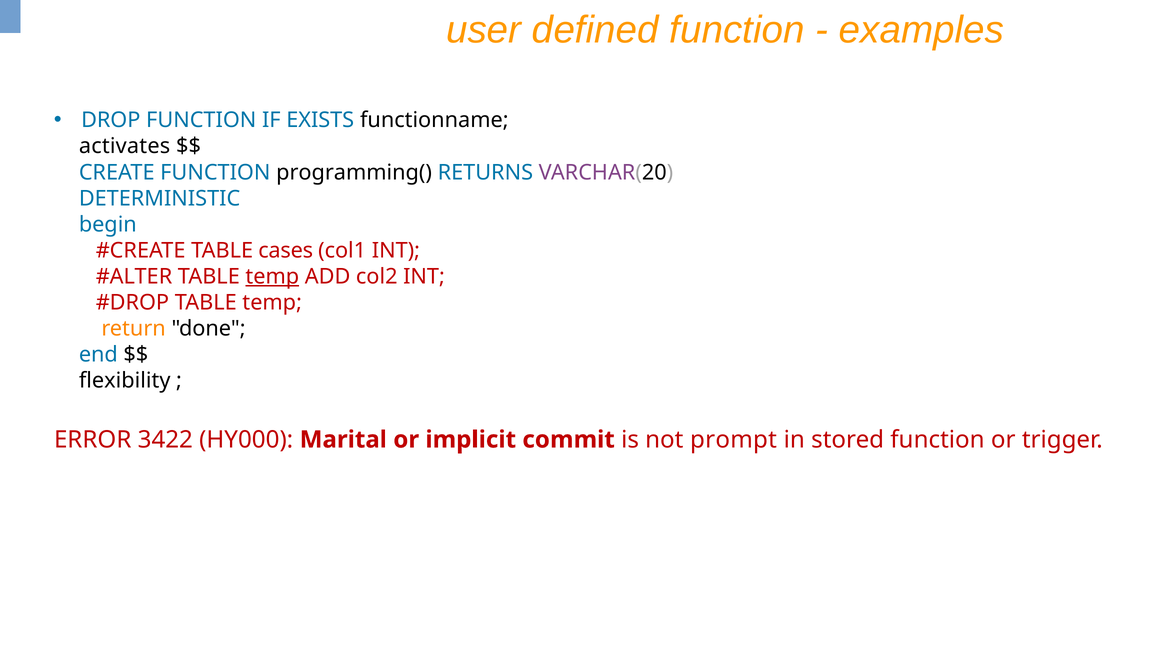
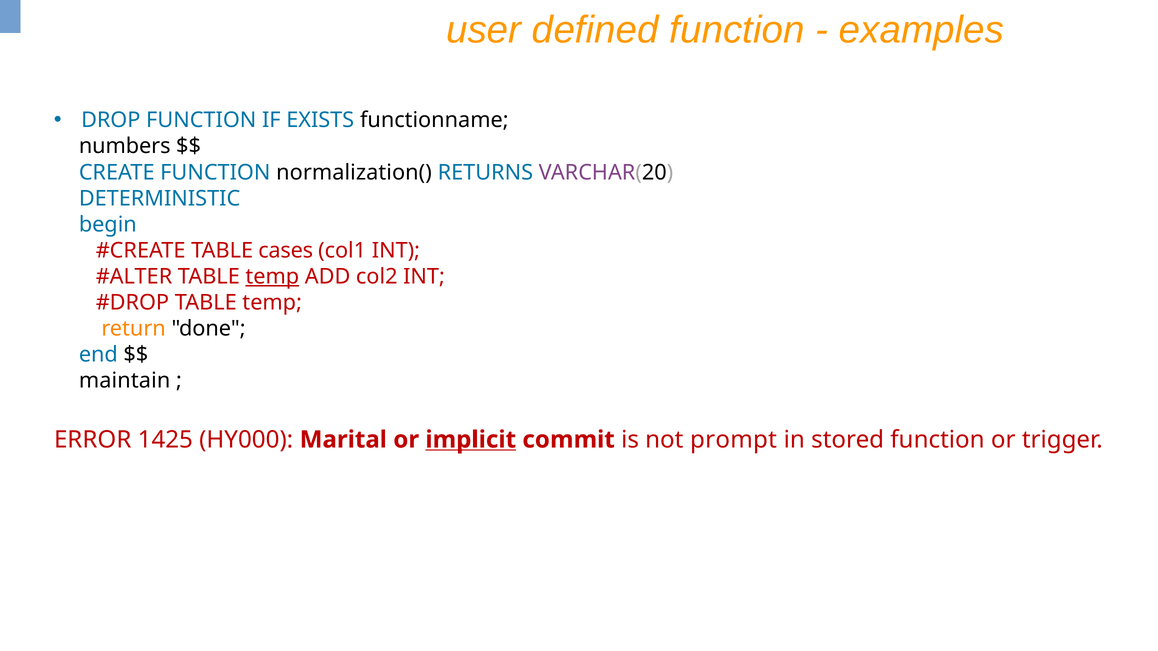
activates: activates -> numbers (125, 146)
programming(: programming( -> normalization( (354, 172)
flexibility: flexibility -> maintain (125, 381)
3422: 3422 -> 1425 (165, 440)
implicit underline: none -> present (471, 440)
